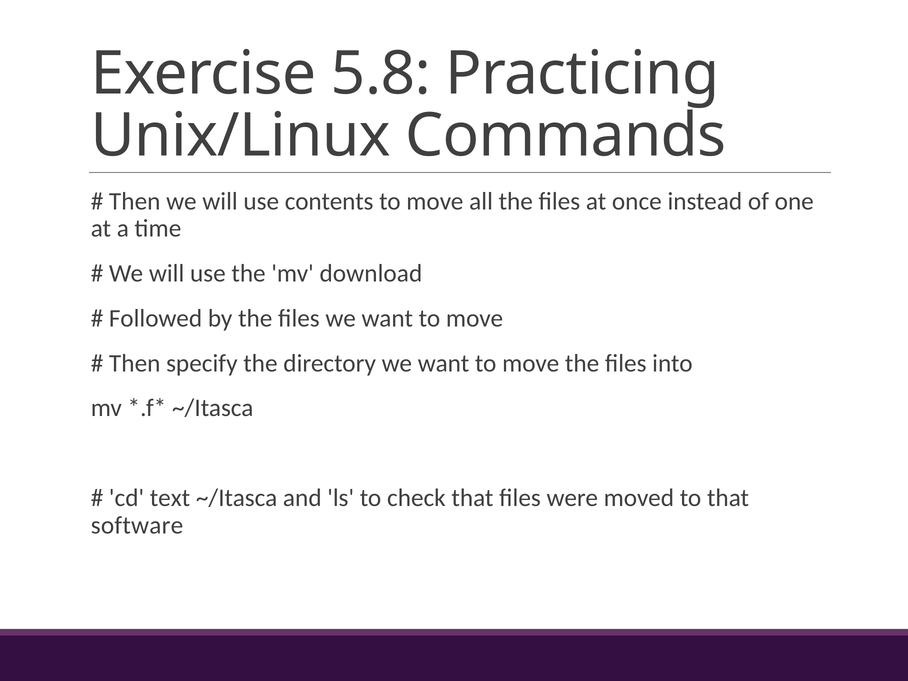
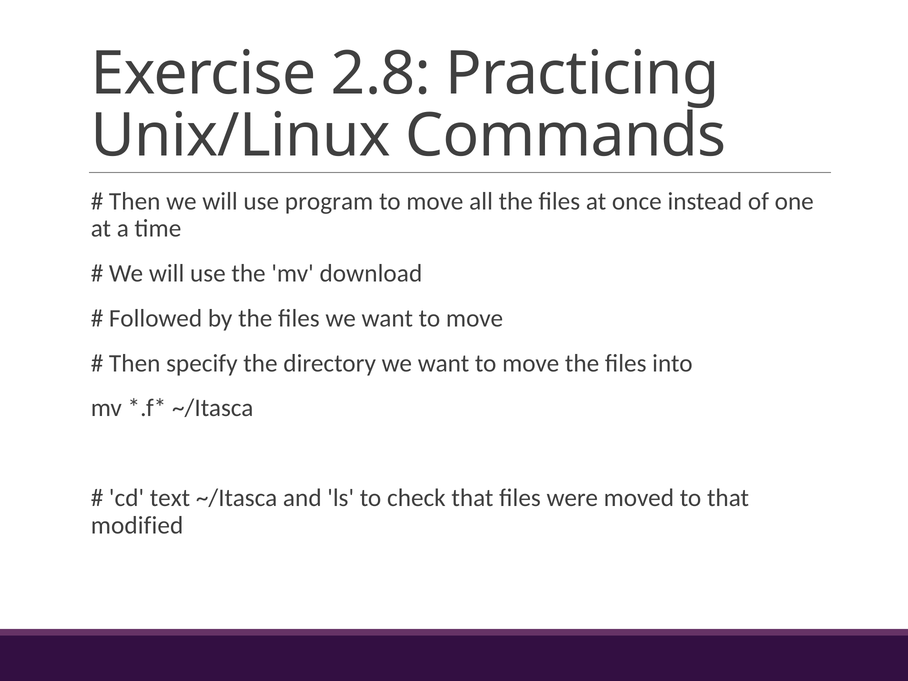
5.8: 5.8 -> 2.8 (381, 74)
contents: contents -> program (329, 201)
software: software -> modified (137, 525)
